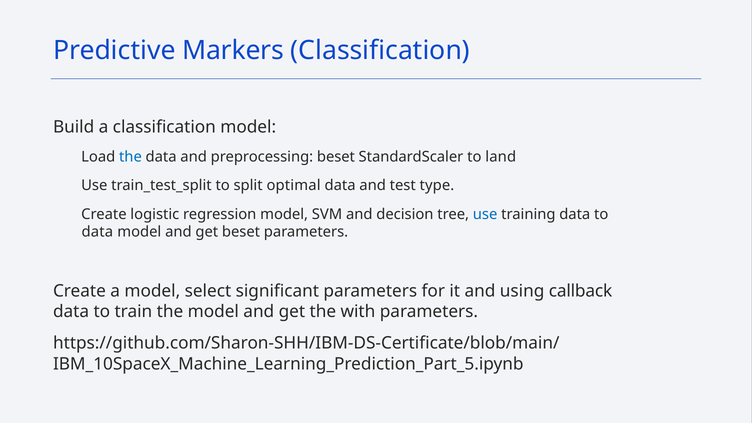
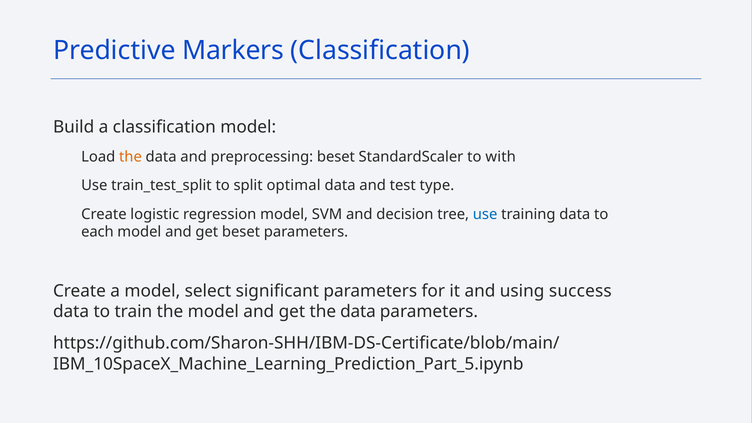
the colour: blue -> orange (130, 157)
land: land -> with (501, 157)
data: data -> each (97, 232)
callback: callback -> success (580, 291)
get the with: with -> data (358, 312)
